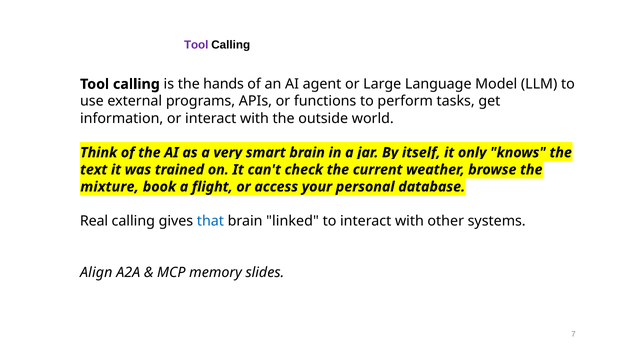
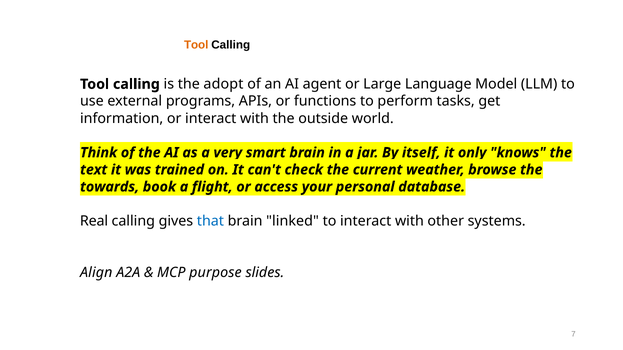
Tool colour: purple -> orange (196, 45)
hands: hands -> adopt (223, 84)
mixture: mixture -> towards (110, 187)
memory: memory -> purpose (215, 273)
